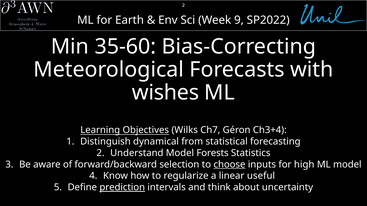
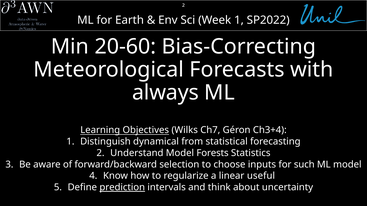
9: 9 -> 1 (239, 20)
35-60: 35-60 -> 20-60 (125, 47)
wishes: wishes -> always (165, 93)
choose underline: present -> none (229, 165)
high: high -> such (304, 165)
